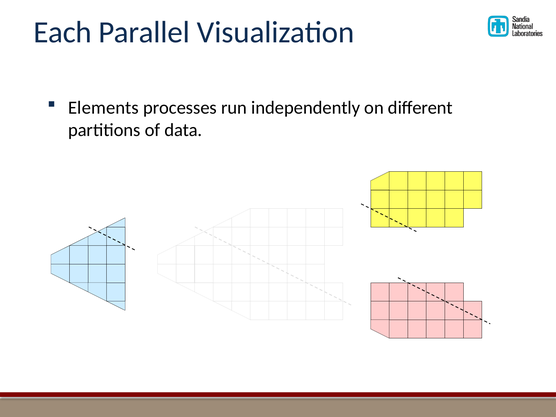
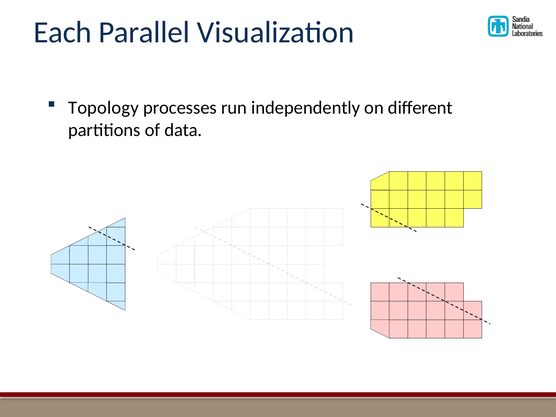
Elements: Elements -> Topology (103, 108)
